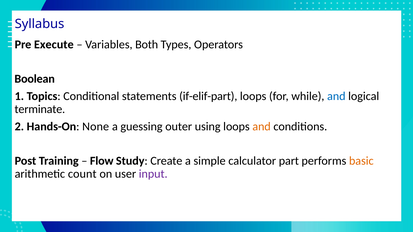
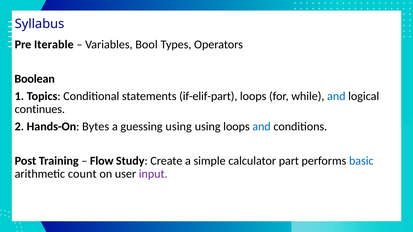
Execute: Execute -> Iterable (54, 44)
Both: Both -> Bool (147, 44)
terminate: terminate -> continues (40, 109)
None: None -> Bytes (96, 127)
guessing outer: outer -> using (179, 127)
and colour: orange -> blue (262, 127)
basic colour: orange -> blue (361, 161)
